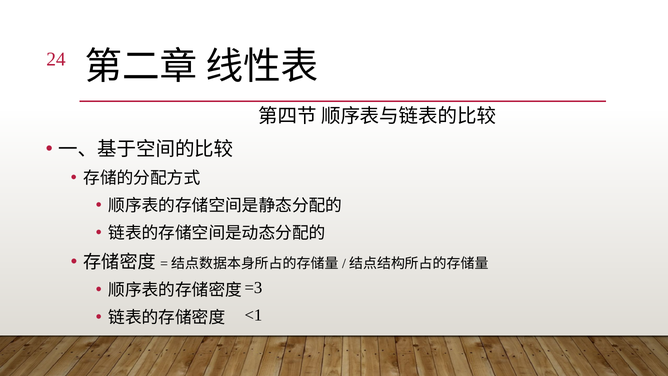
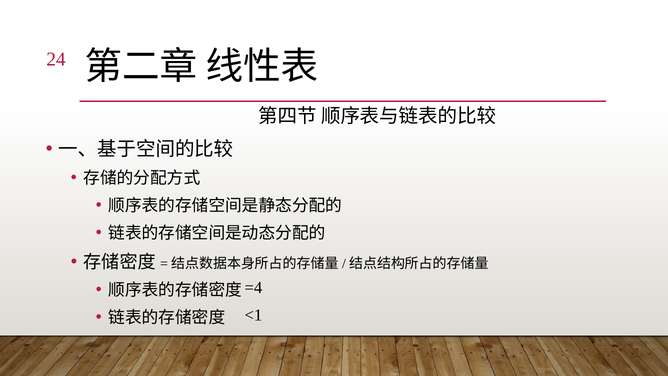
=3: =3 -> =4 (253, 288)
